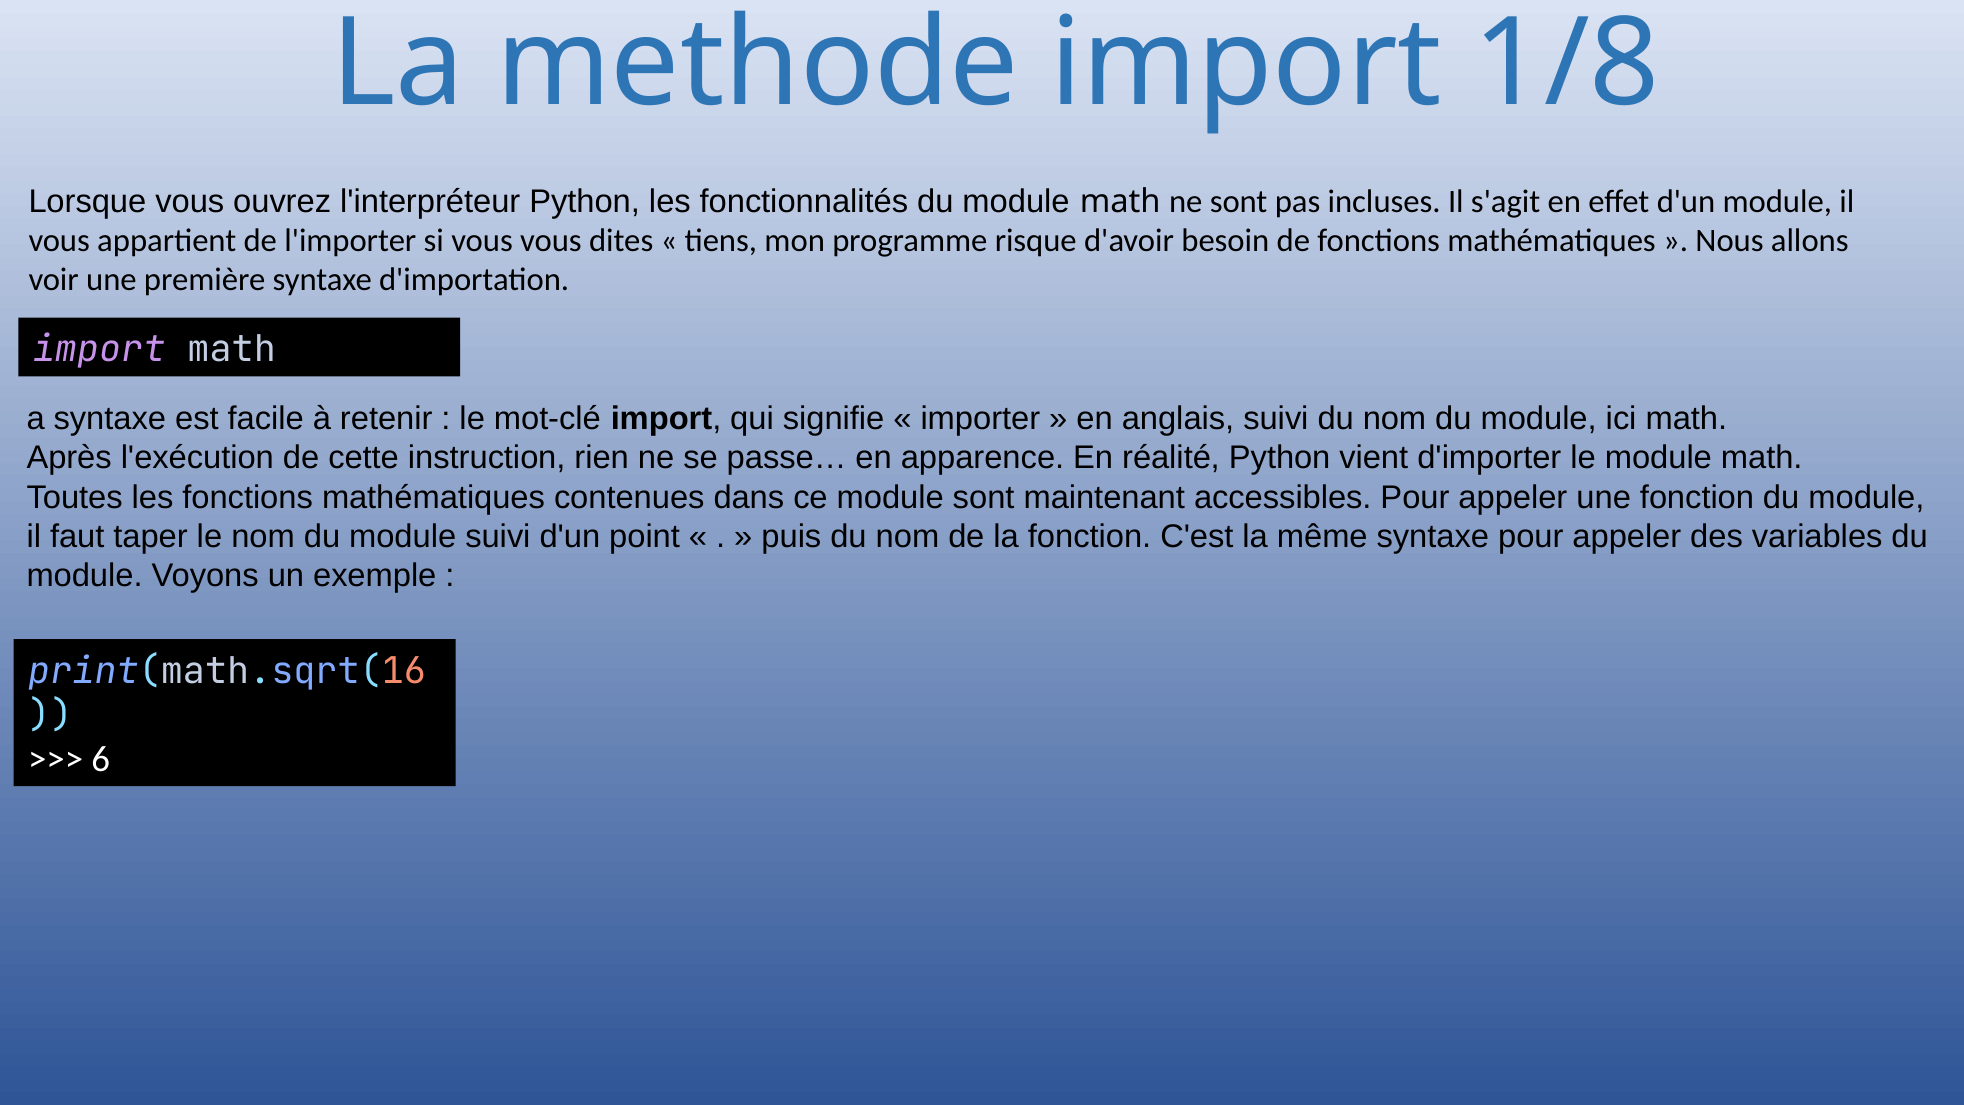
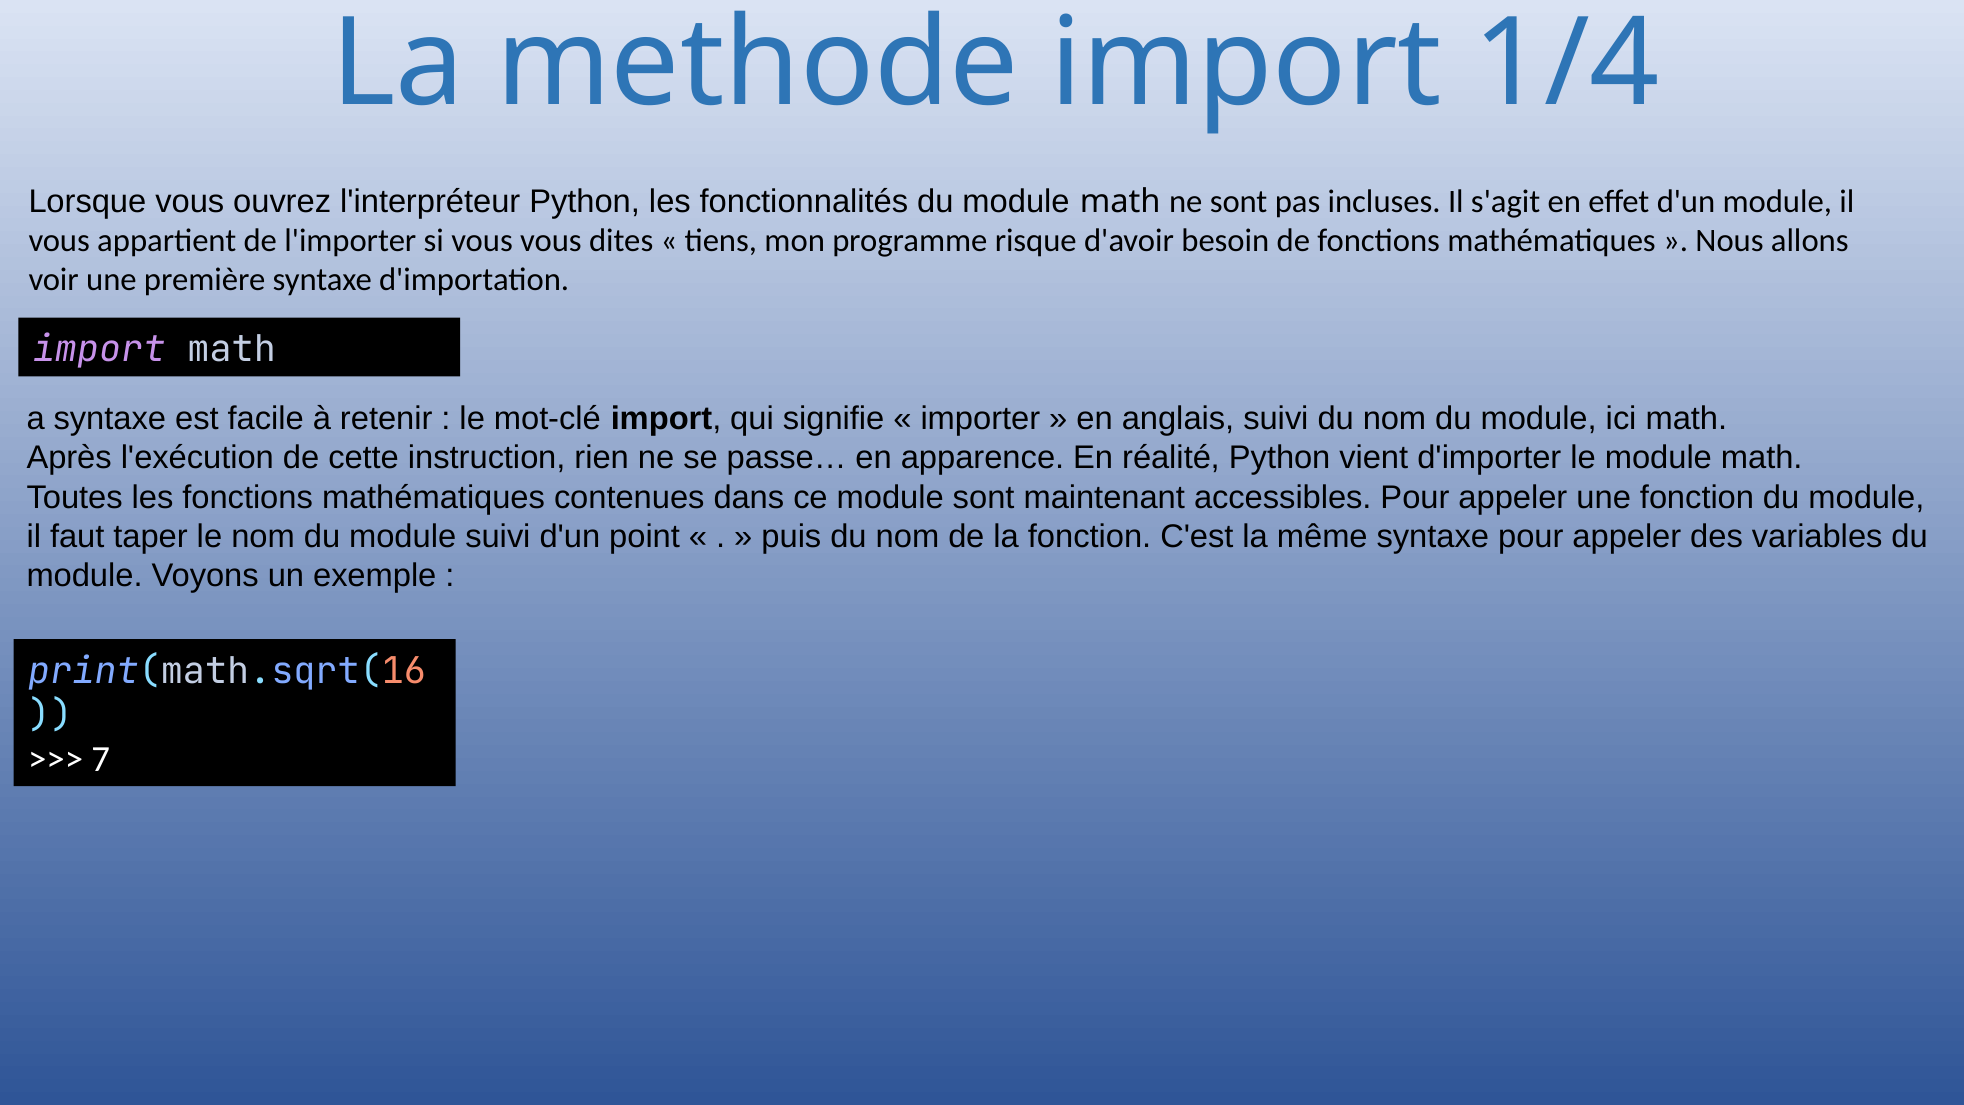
1/8: 1/8 -> 1/4 (1567, 64)
6: 6 -> 7 (101, 759)
